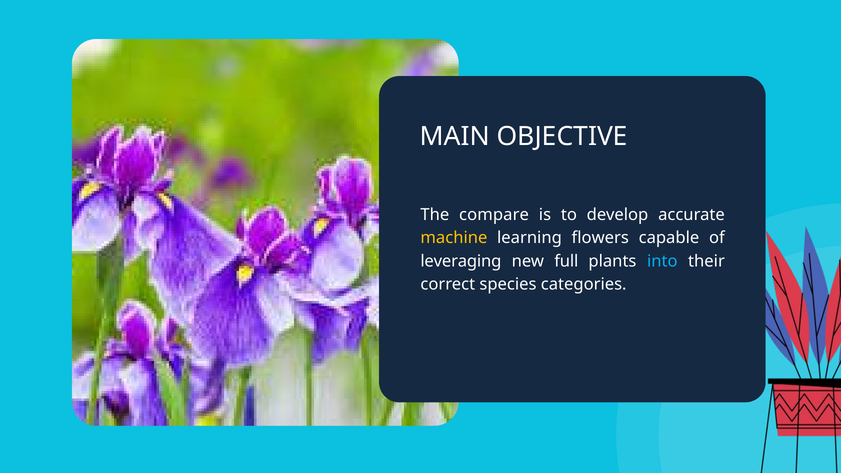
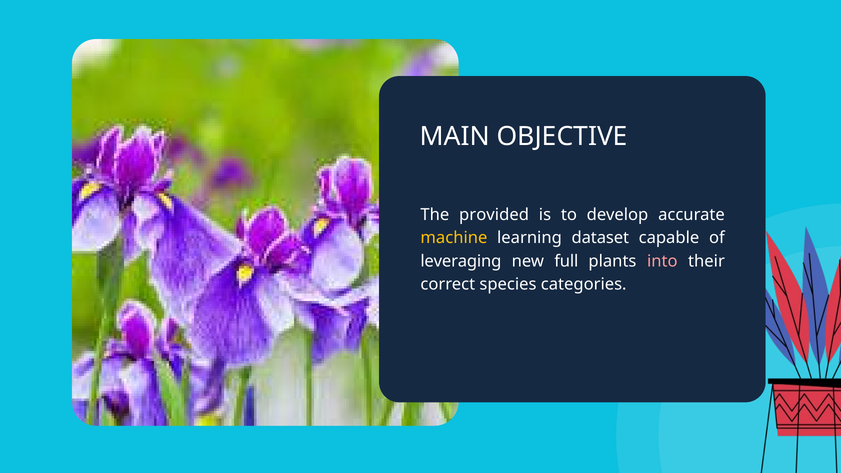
compare: compare -> provided (494, 215)
flowers: flowers -> dataset (600, 238)
into colour: light blue -> pink (662, 261)
